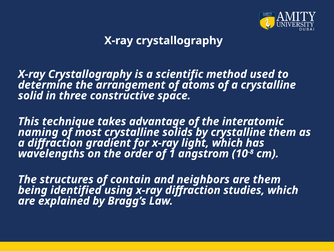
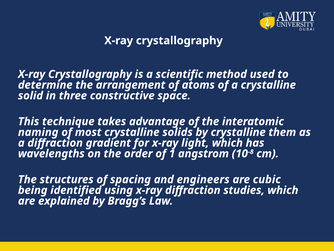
contain: contain -> spacing (130, 179)
neighbors: neighbors -> engineers (203, 179)
are them: them -> cubic (267, 179)
